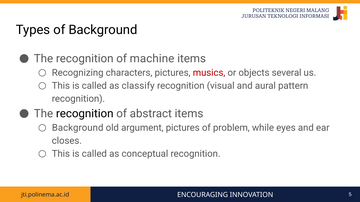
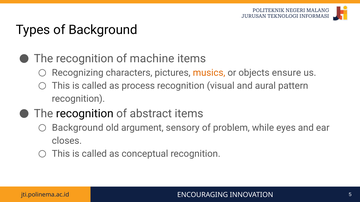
musics colour: red -> orange (209, 73)
several: several -> ensure (286, 73)
classify: classify -> process (138, 86)
argument pictures: pictures -> sensory (183, 128)
